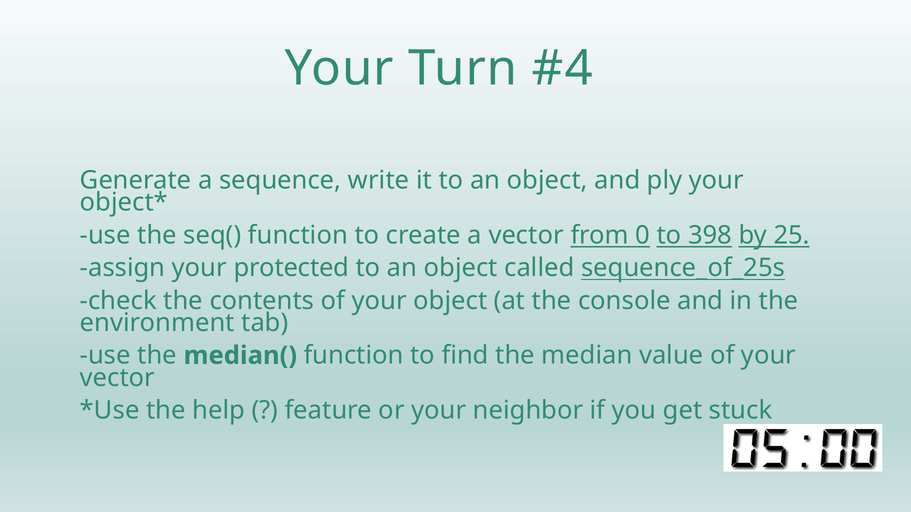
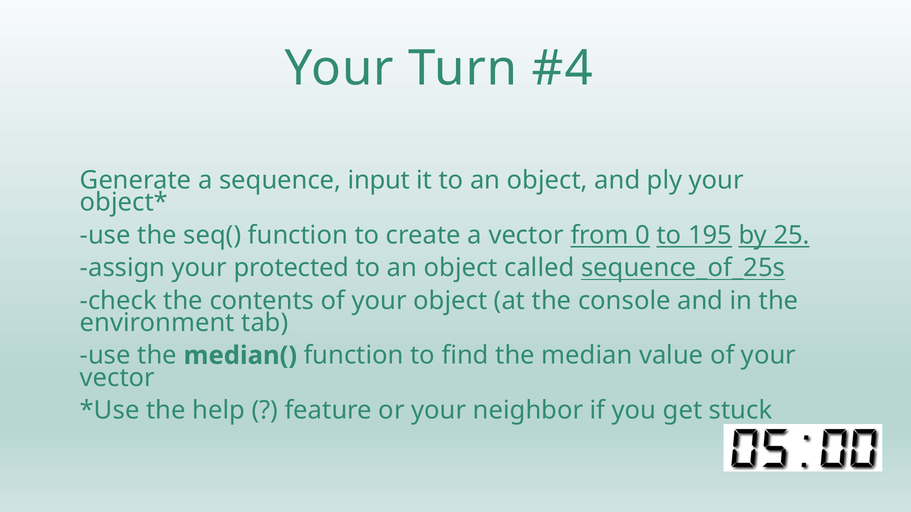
write: write -> input (379, 180)
398: 398 -> 195 (710, 235)
